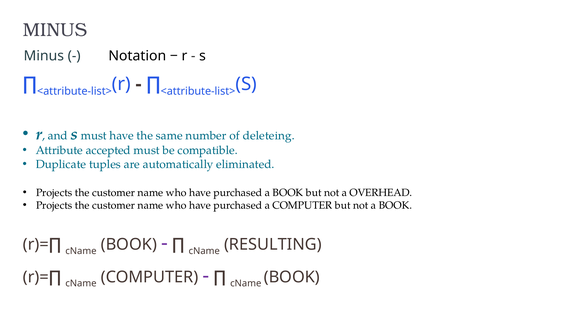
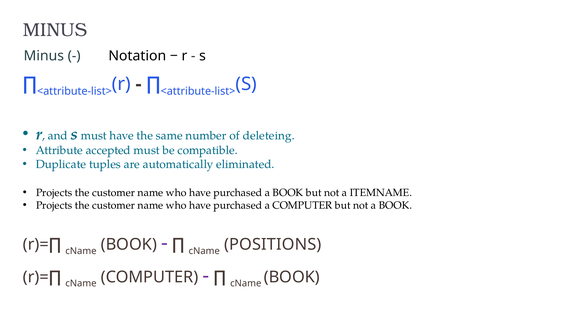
OVERHEAD: OVERHEAD -> ITEMNAME (381, 193)
RESULTING: RESULTING -> POSITIONS (273, 245)
